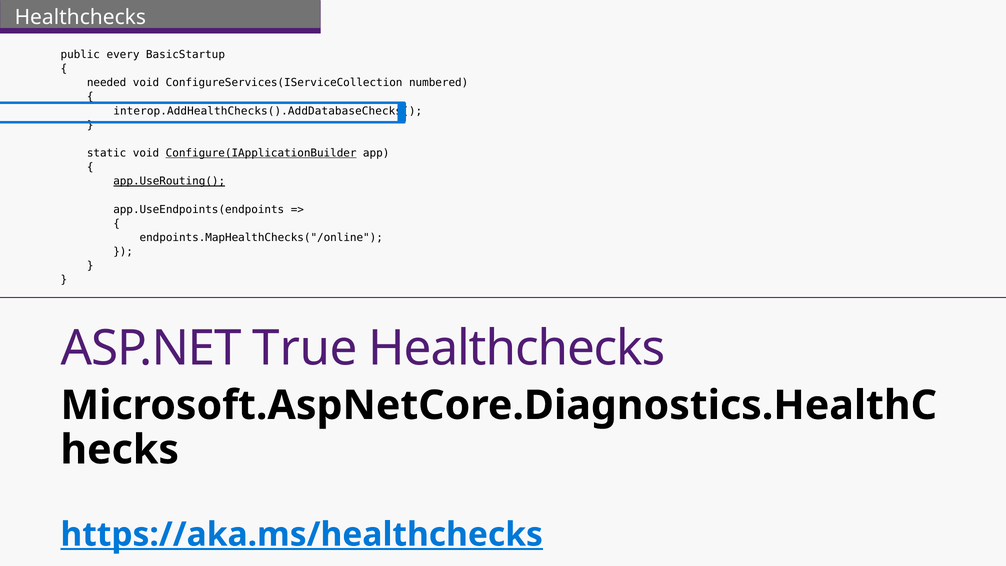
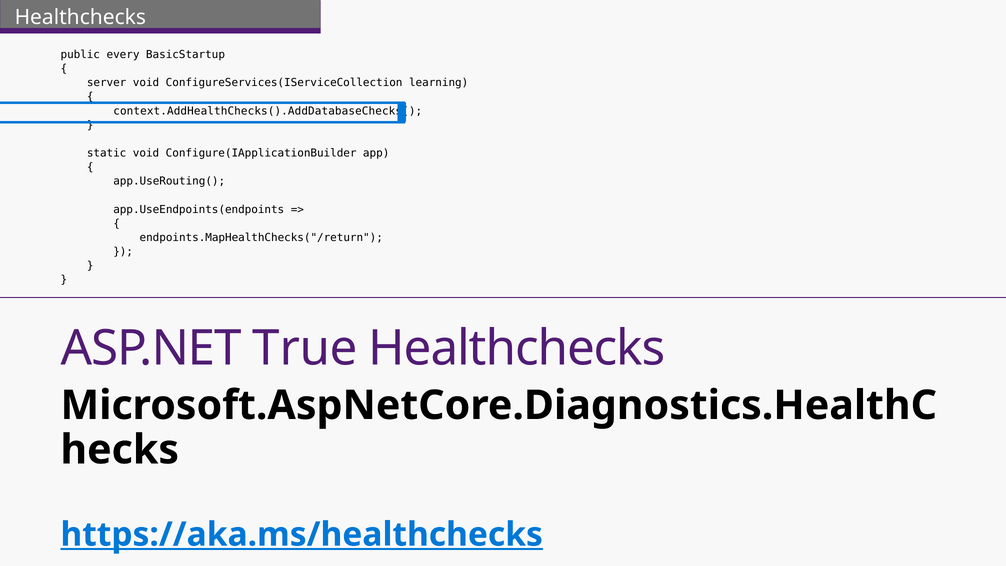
needed: needed -> server (107, 83)
numbered: numbered -> learning (439, 83)
interop.AddHealthChecks().AddDatabaseChecks(: interop.AddHealthChecks().AddDatabaseChecks( -> context.AddHealthChecks().AddDatabaseChecks( (268, 111)
Configure(IApplicationBuilder underline: present -> none (261, 153)
app.UseRouting( underline: present -> none (169, 181)
endpoints.MapHealthChecks("/online: endpoints.MapHealthChecks("/online -> endpoints.MapHealthChecks("/return (261, 238)
